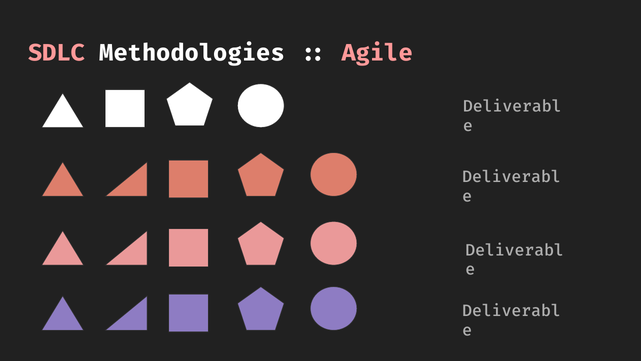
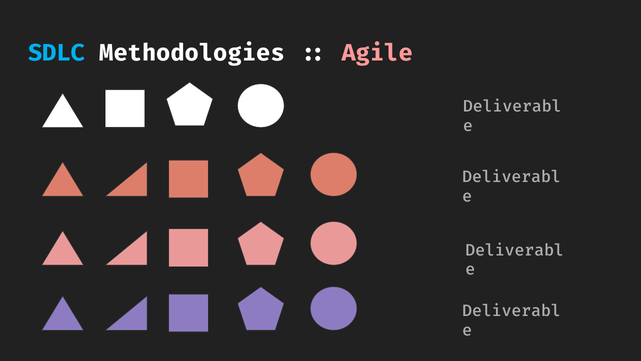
SDLC colour: pink -> light blue (57, 53)
